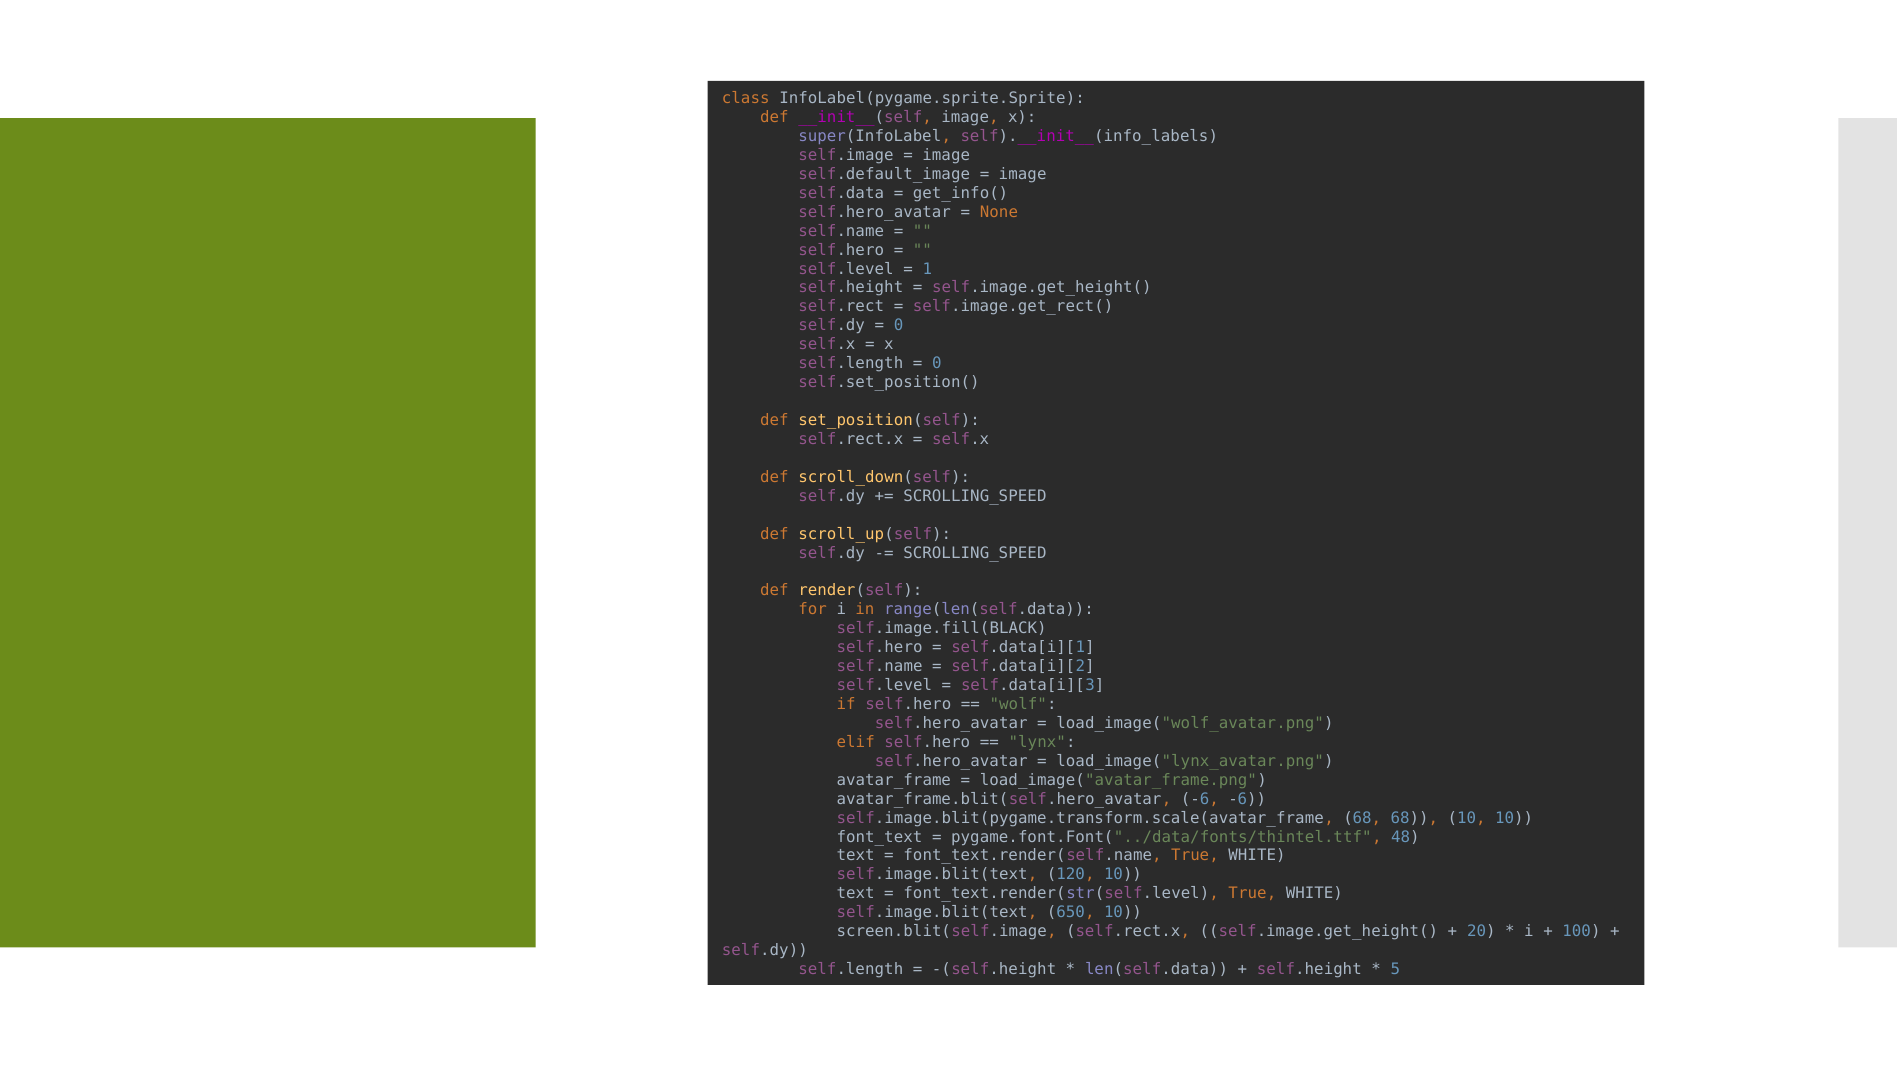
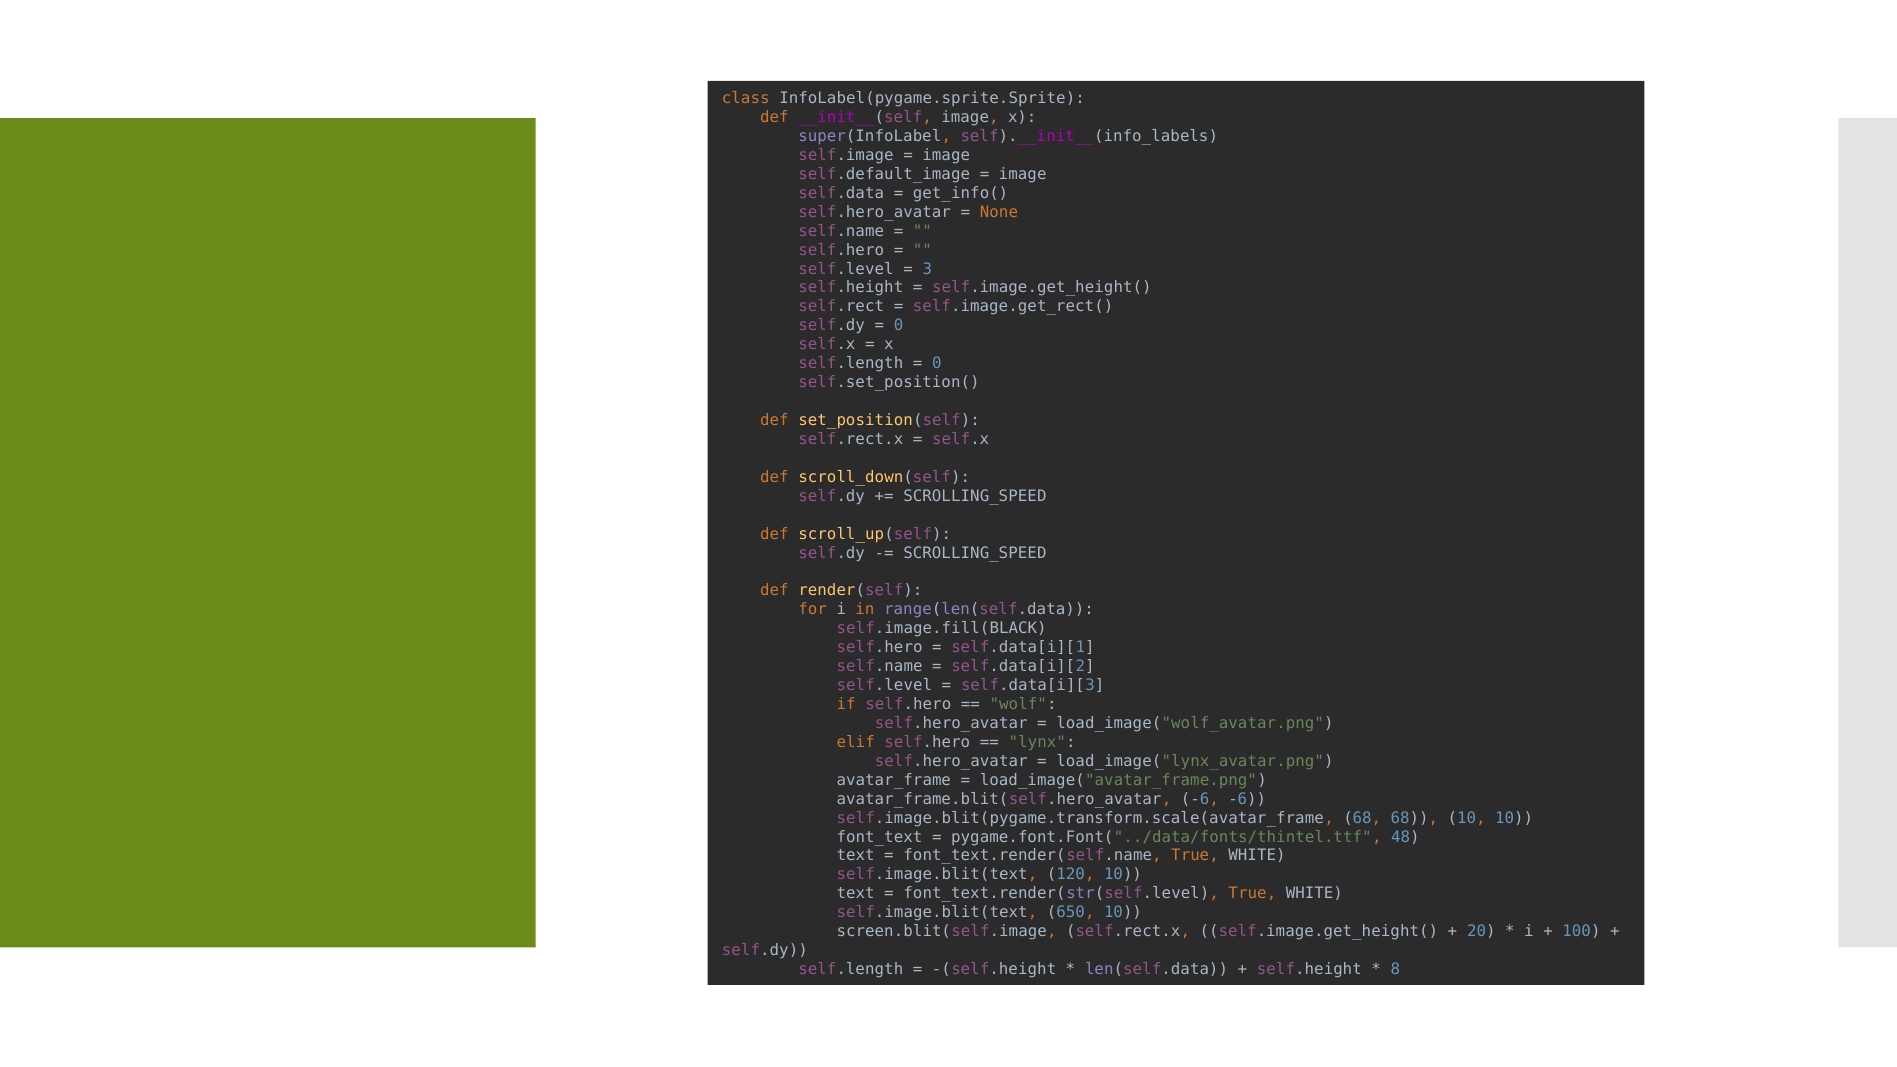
1: 1 -> 3 (927, 269)
5: 5 -> 8 (1395, 969)
